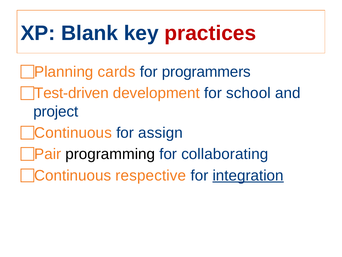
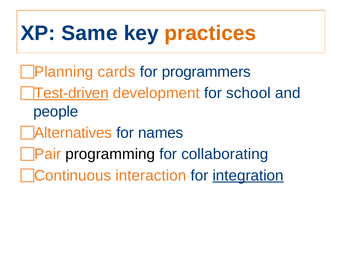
Blank: Blank -> Same (89, 33)
practices colour: red -> orange (210, 33)
Test-driven underline: none -> present (71, 93)
project: project -> people (56, 111)
Continuous: Continuous -> Alternatives (73, 133)
assign: assign -> names (161, 133)
respective: respective -> interaction (151, 175)
